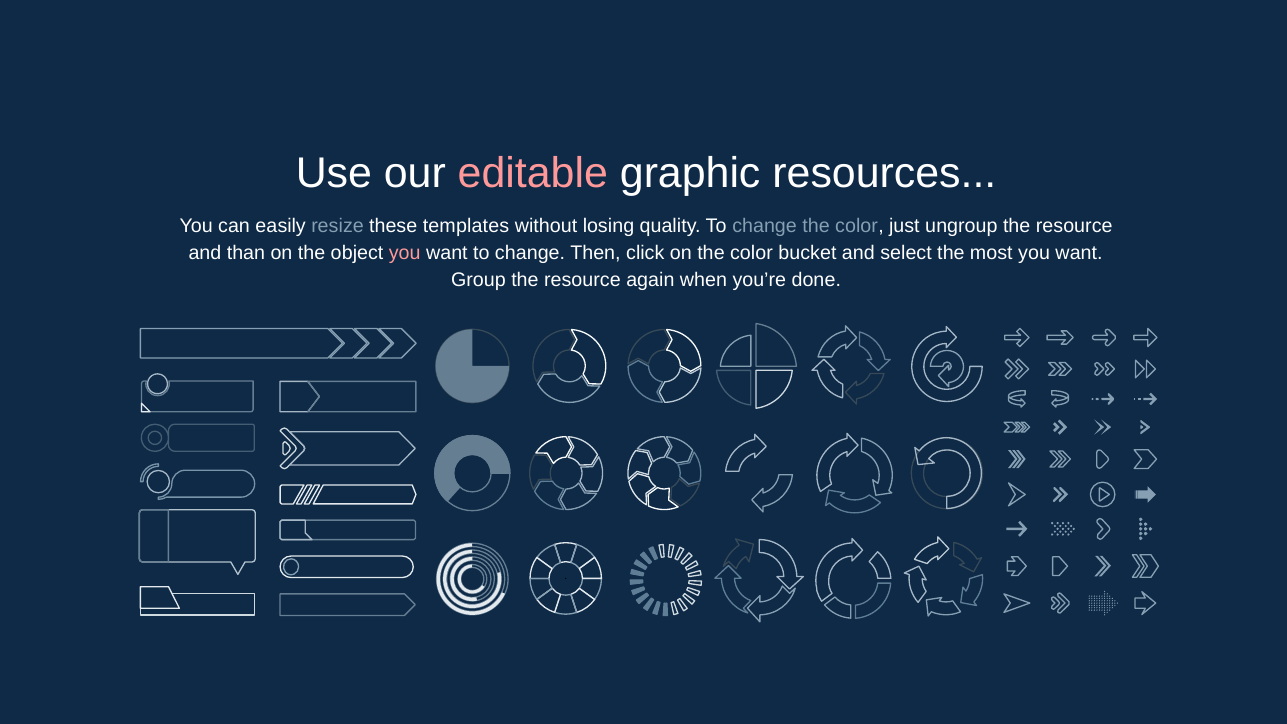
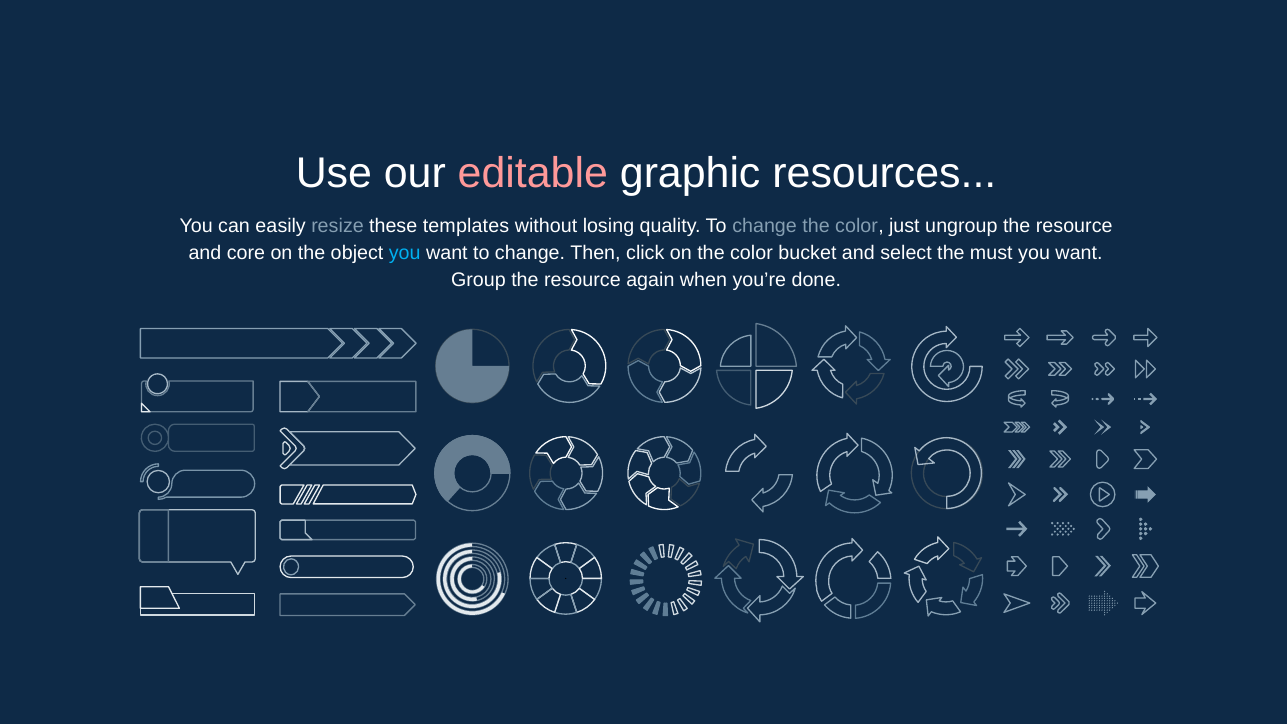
than: than -> core (246, 253)
you colour: pink -> light blue (405, 253)
most: most -> must (991, 253)
